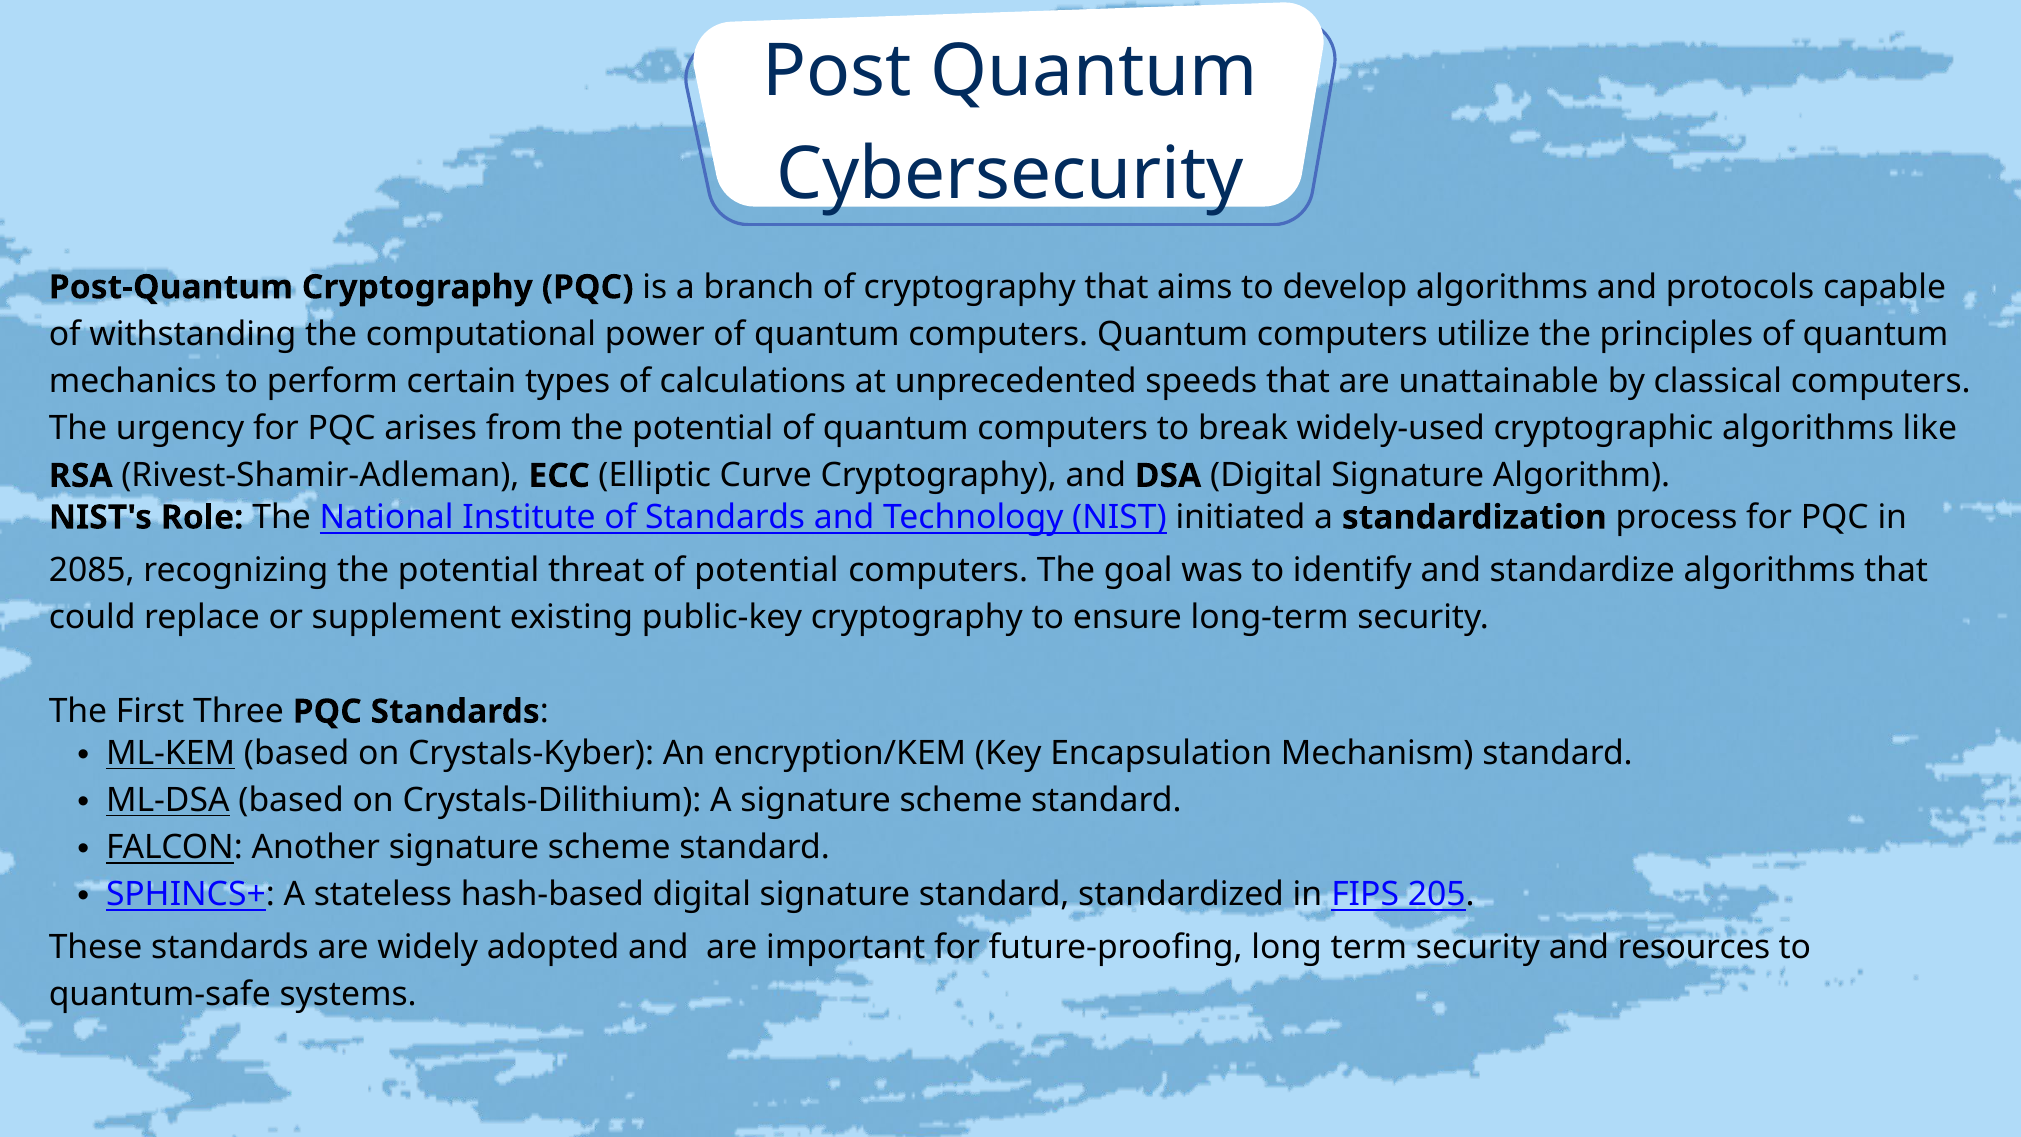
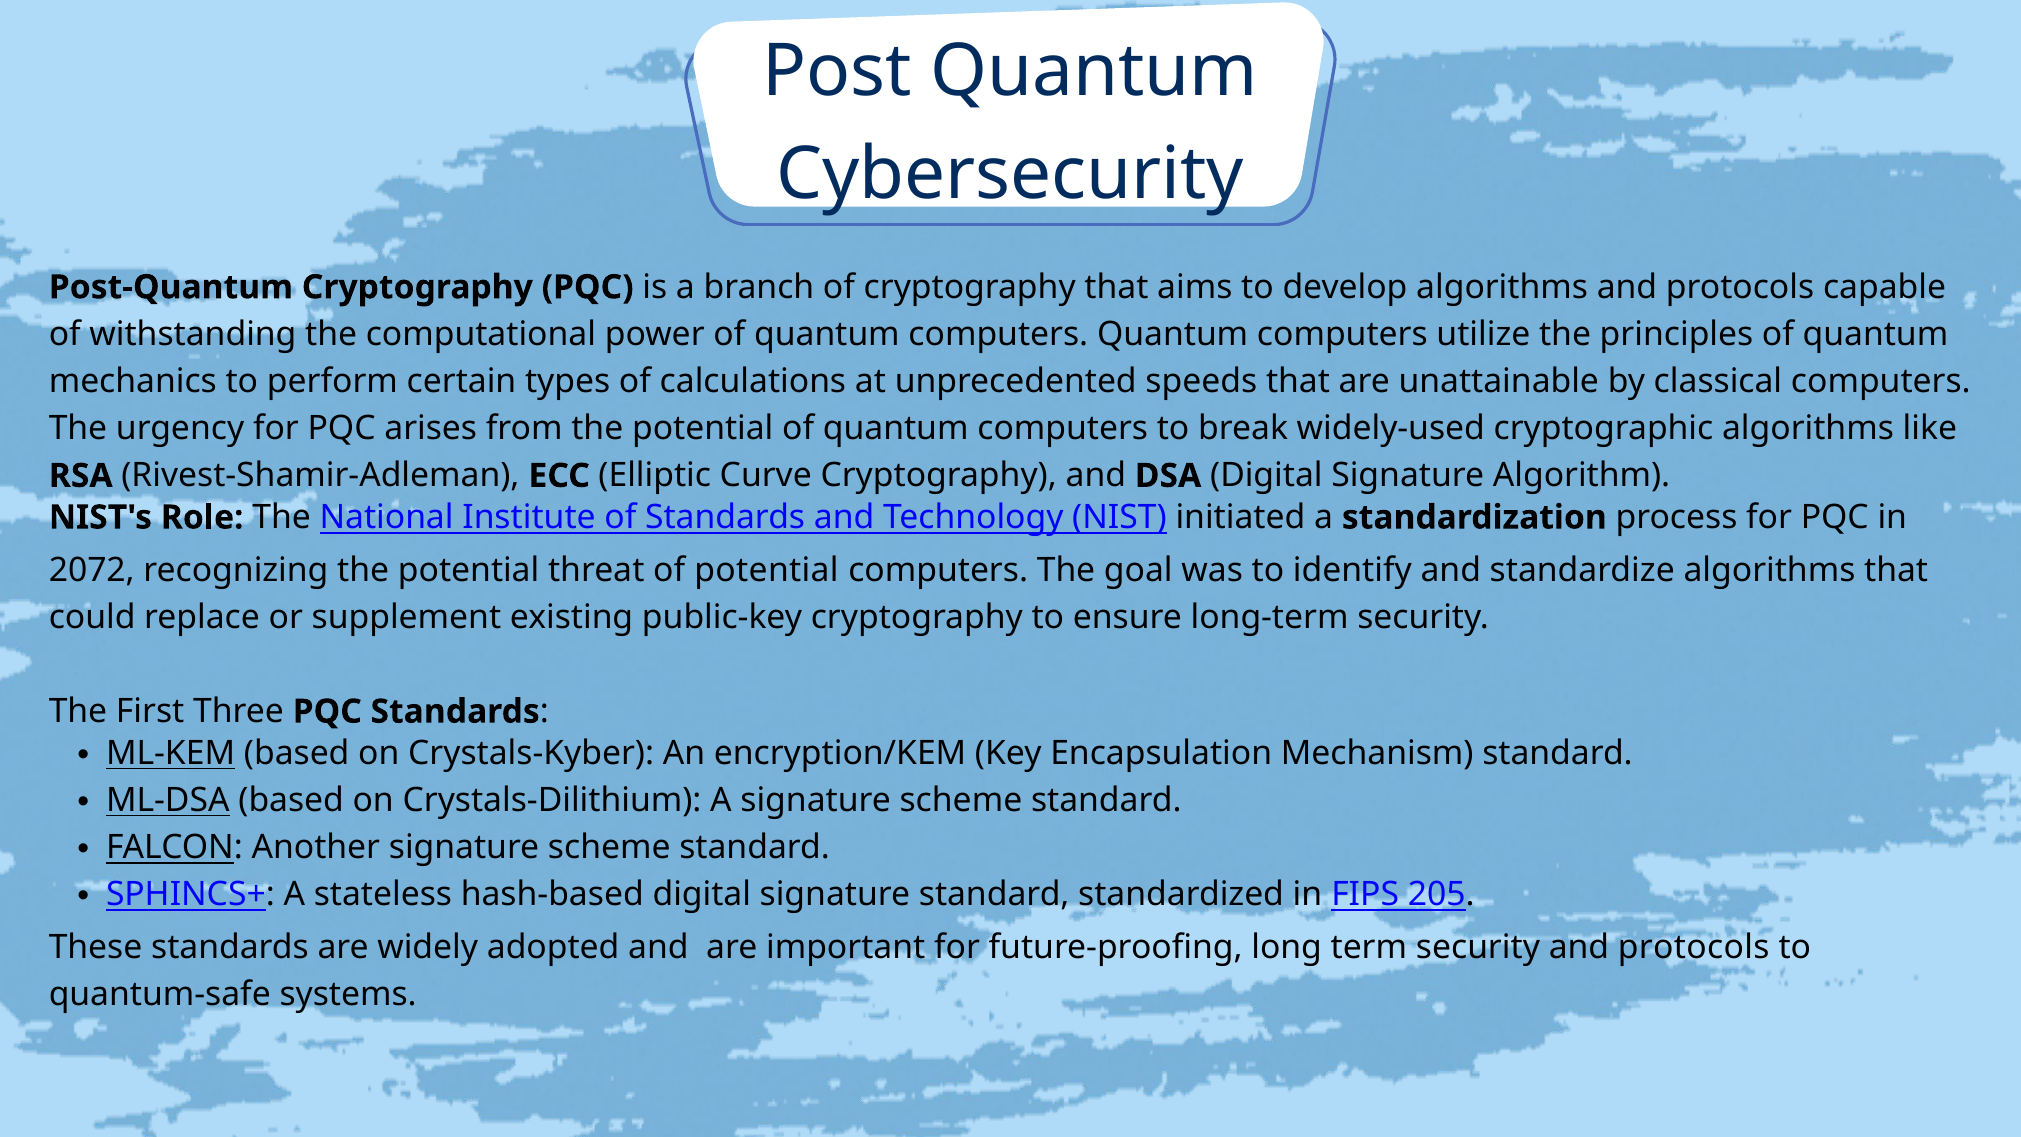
2085: 2085 -> 2072 (92, 570)
security and resources: resources -> protocols (1694, 947)
